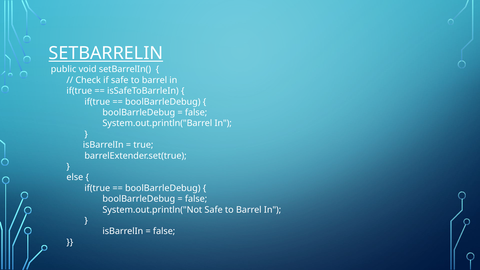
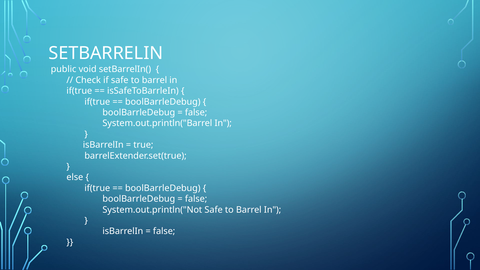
SETBARRELIN underline: present -> none (106, 53)
